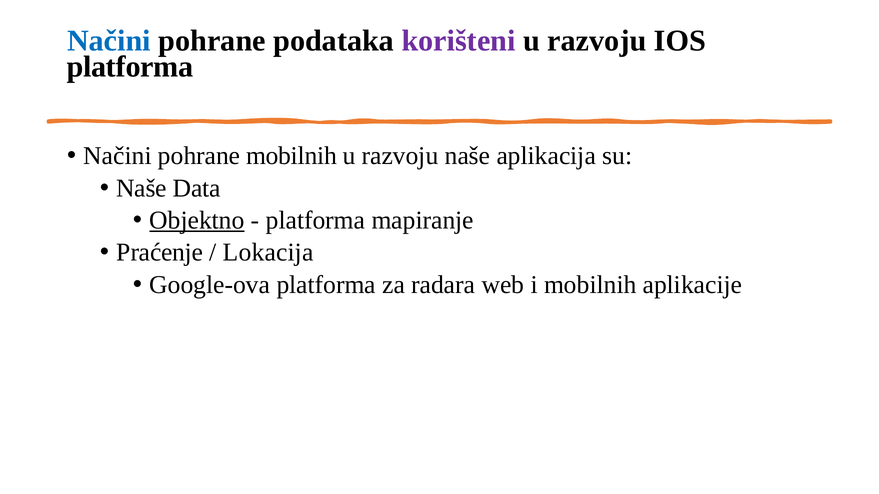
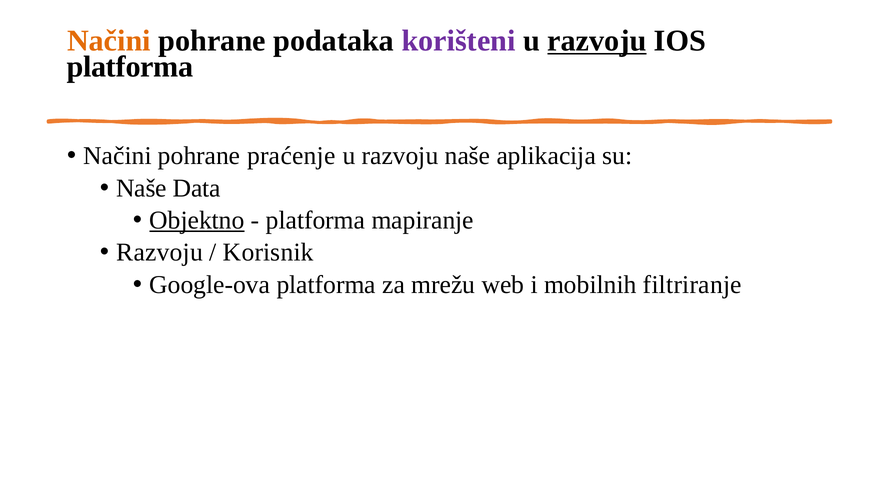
Načini colour: blue -> orange (109, 41)
razvoju underline: none -> present (597, 41)
pohrane mobilnih: mobilnih -> praćenje (291, 156)
Praćenje: Praćenje -> Razvoju (160, 253)
Lokacija: Lokacija -> Korisnik (268, 253)
radara: radara -> mrežu (443, 285)
aplikacije: aplikacije -> filtriranje (692, 285)
